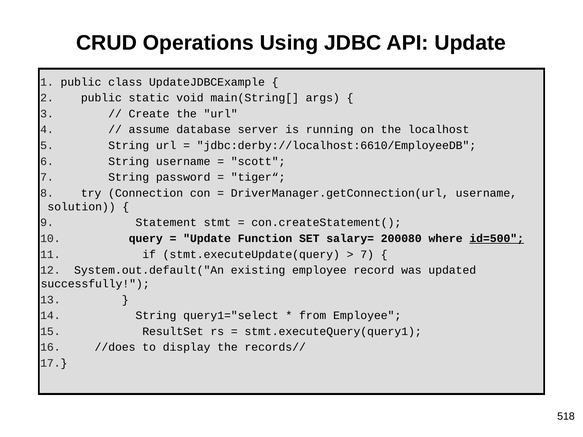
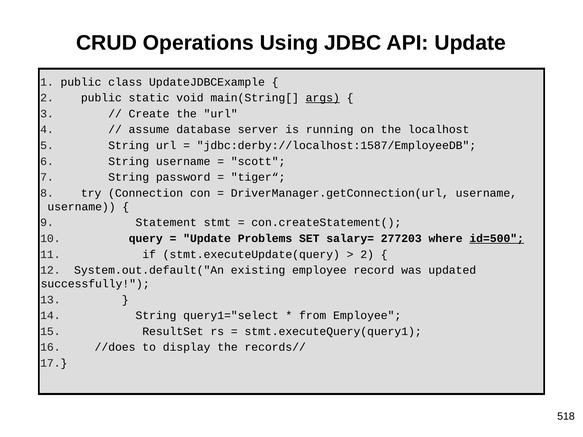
args underline: none -> present (323, 98)
jdbc:derby://localhost:6610/EmployeeDB: jdbc:derby://localhost:6610/EmployeeDB -> jdbc:derby://localhost:1587/EmployeeDB (336, 146)
solution: solution -> username (82, 207)
Function: Function -> Problems (265, 239)
200080: 200080 -> 277203 (401, 239)
7: 7 -> 2 (367, 254)
